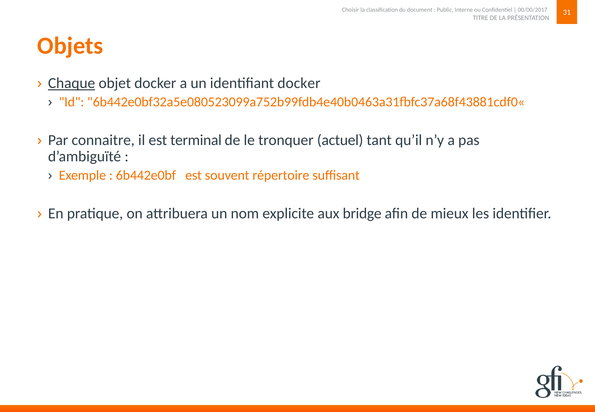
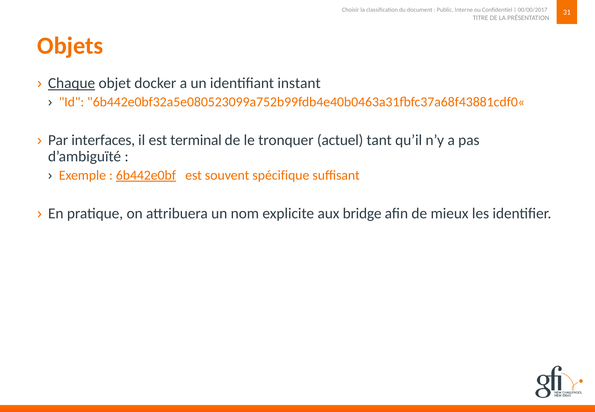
identifiant docker: docker -> instant (299, 83)
connaitre: connaitre -> interfaces (103, 140)
6b442e0bf underline: none -> present (146, 175)
répertoire: répertoire -> spécifique (281, 175)
